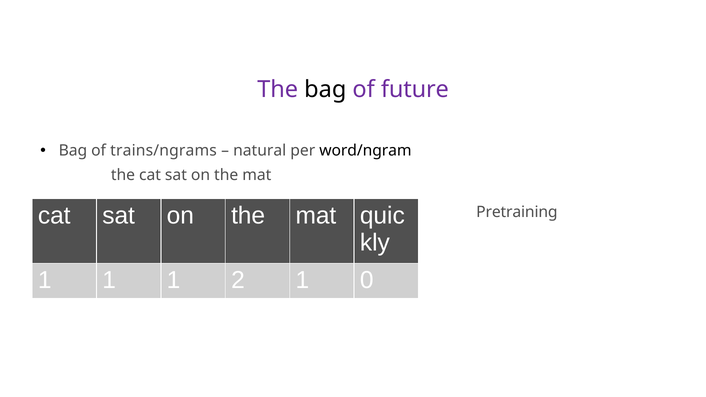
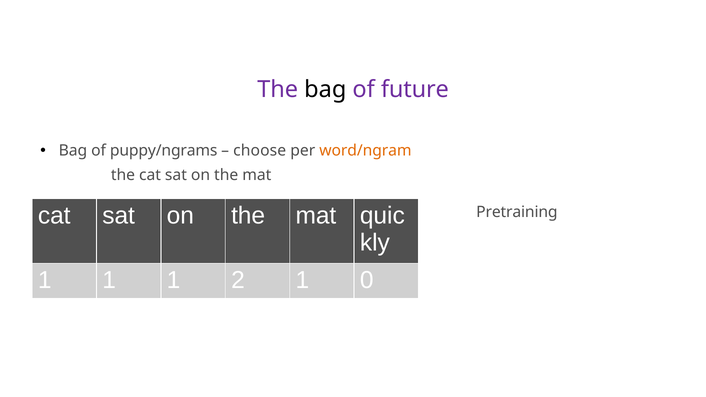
trains/ngrams: trains/ngrams -> puppy/ngrams (164, 151)
natural: natural -> choose (260, 151)
word/ngram colour: black -> orange (365, 151)
